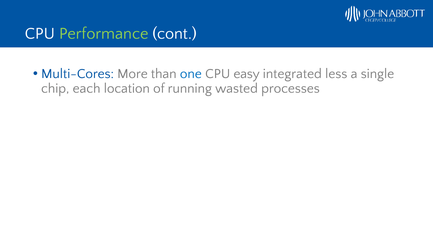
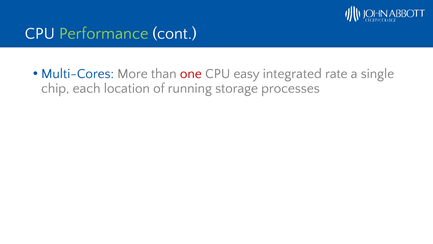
one colour: blue -> red (191, 74)
less: less -> rate (336, 74)
wasted: wasted -> storage (237, 88)
